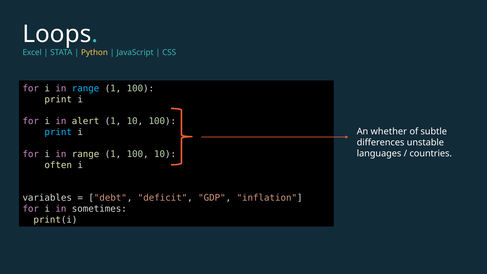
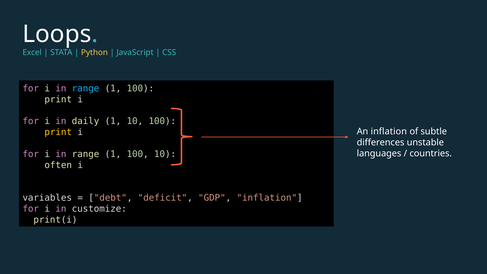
alert: alert -> daily (86, 121)
print colour: light blue -> yellow (58, 132)
An whether: whether -> inflation (389, 132)
sometimes: sometimes -> customize (99, 209)
